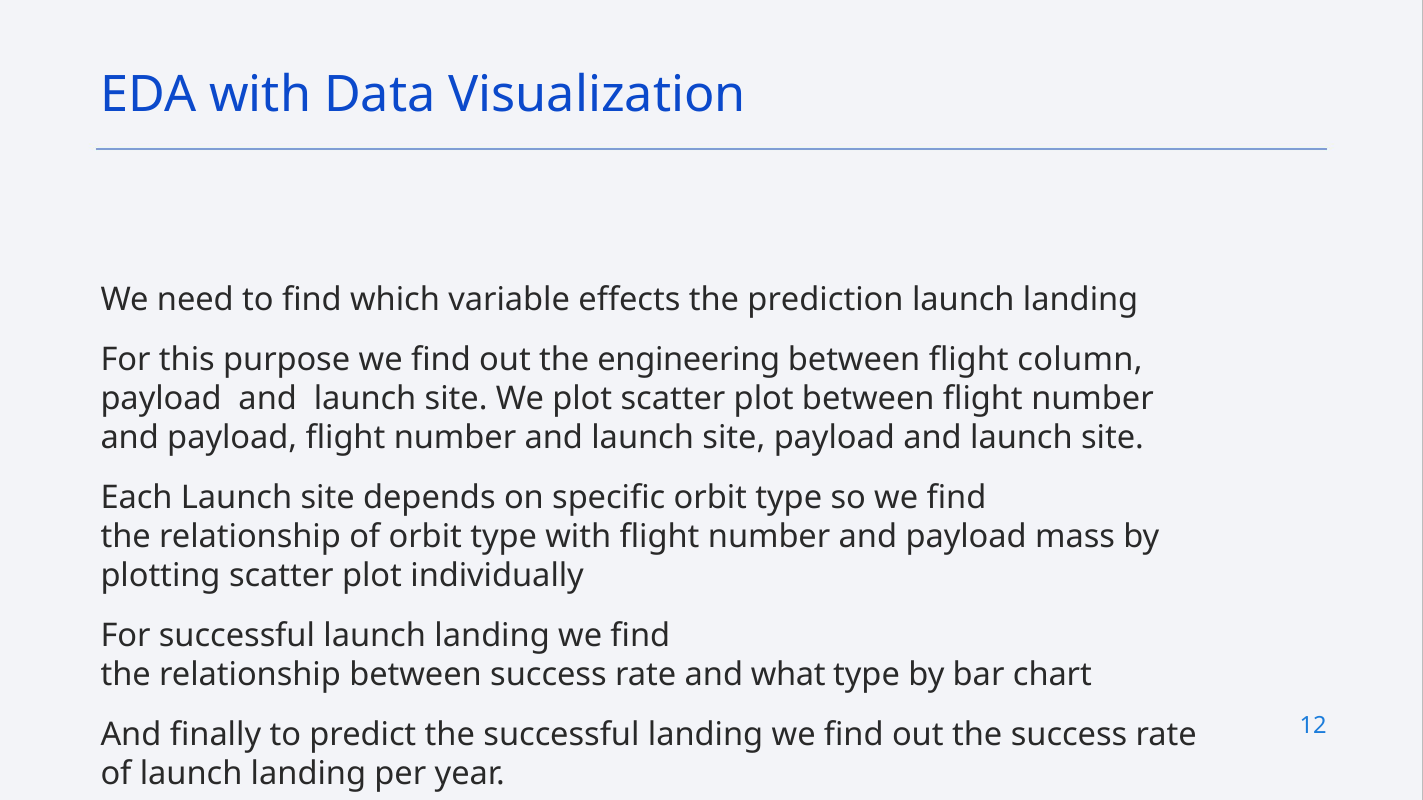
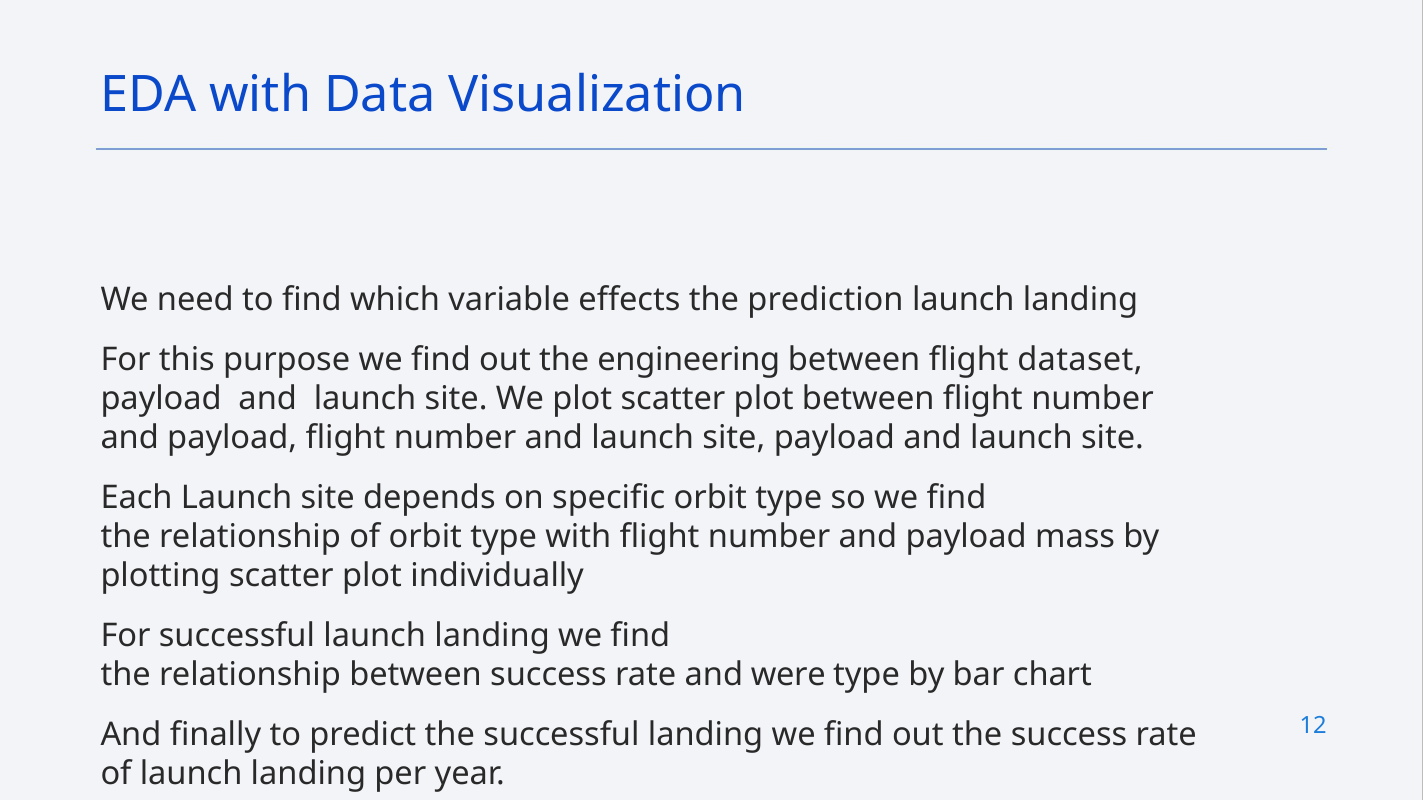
column: column -> dataset (1080, 360)
what: what -> were (788, 675)
